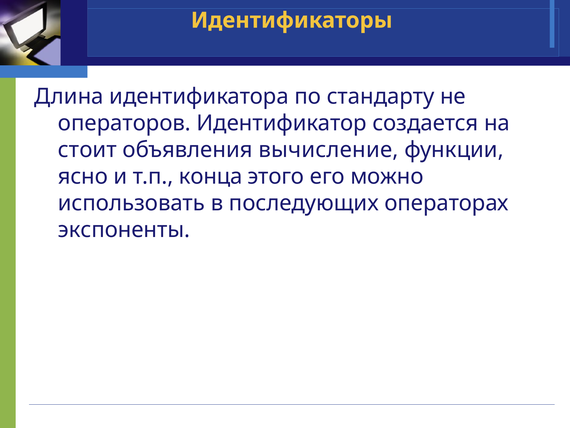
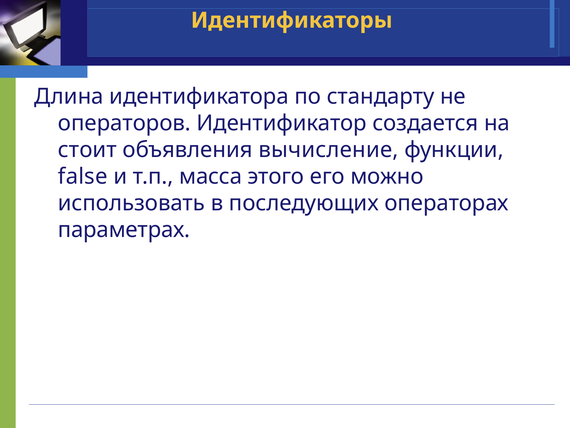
ясно: ясно -> false (83, 176)
конца: конца -> масса (211, 176)
экспоненты: экспоненты -> параметрах (124, 229)
